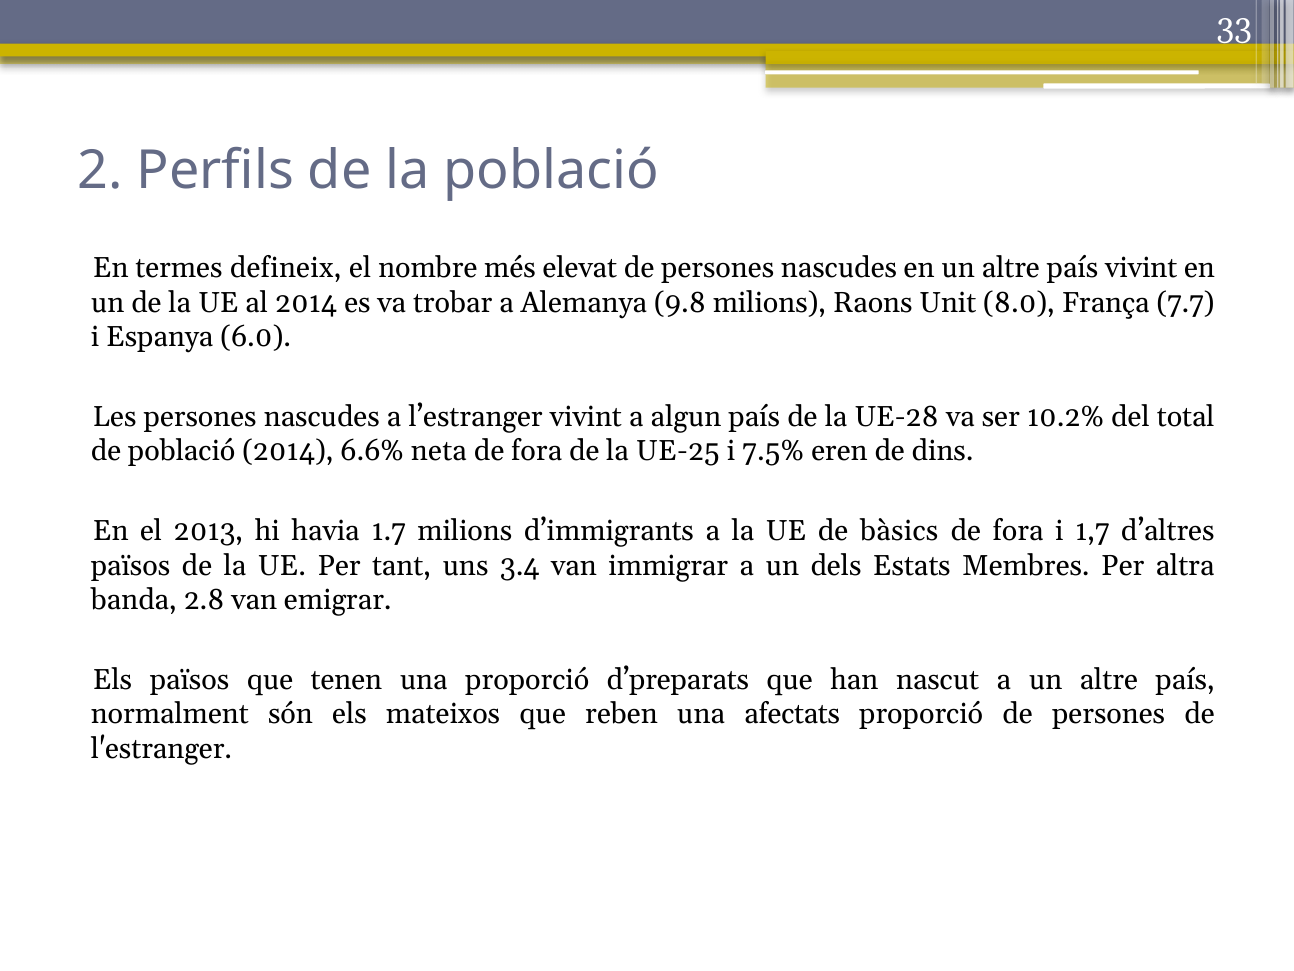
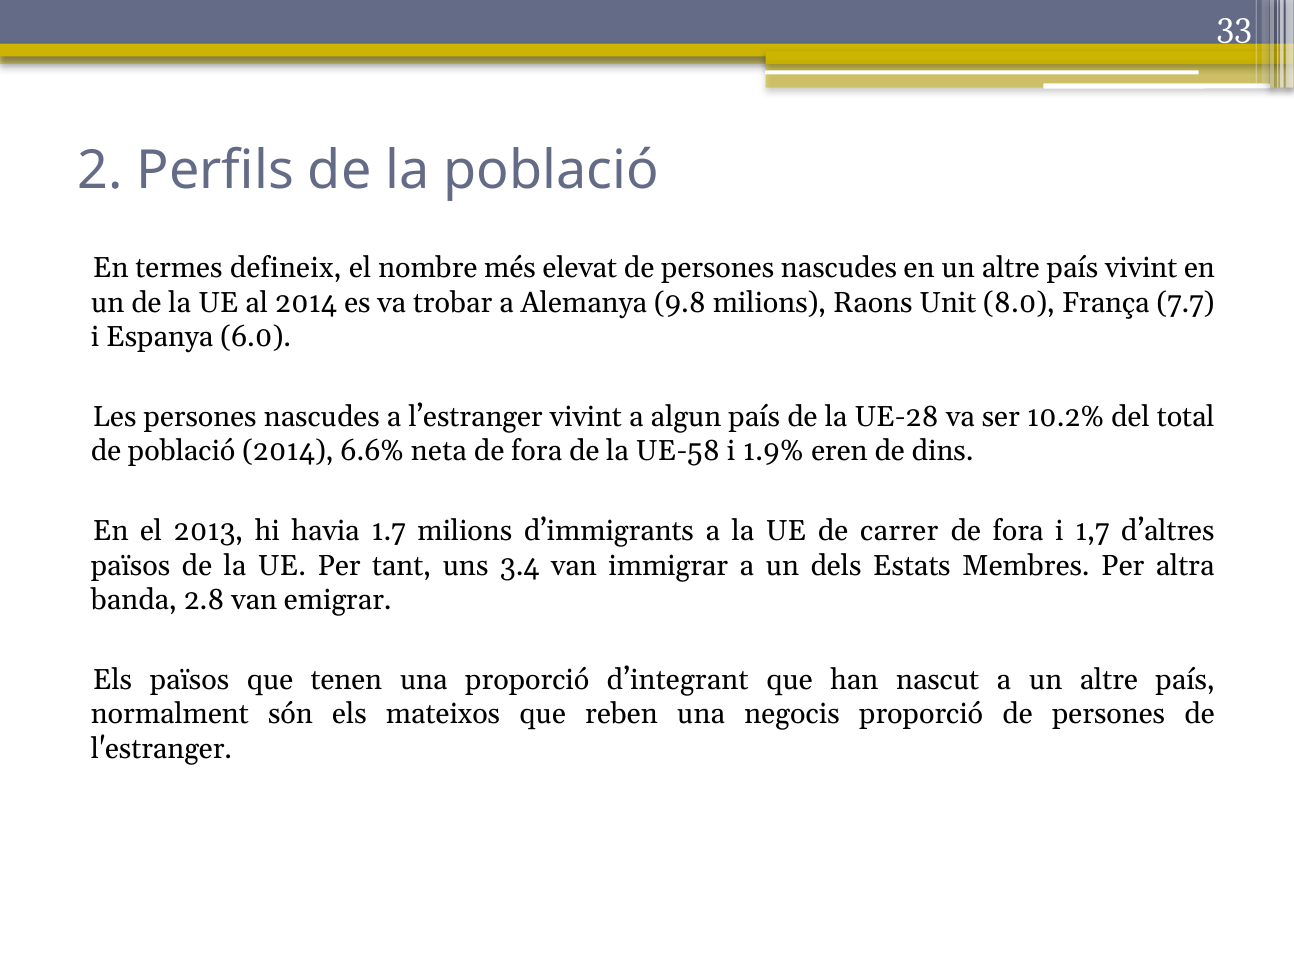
UE-25: UE-25 -> UE-58 (678, 451)
7.5%: 7.5% -> 1.9% (773, 451)
bàsics: bàsics -> carrer (899, 531)
d’preparats: d’preparats -> d’integrant (678, 679)
afectats: afectats -> negocis (792, 714)
